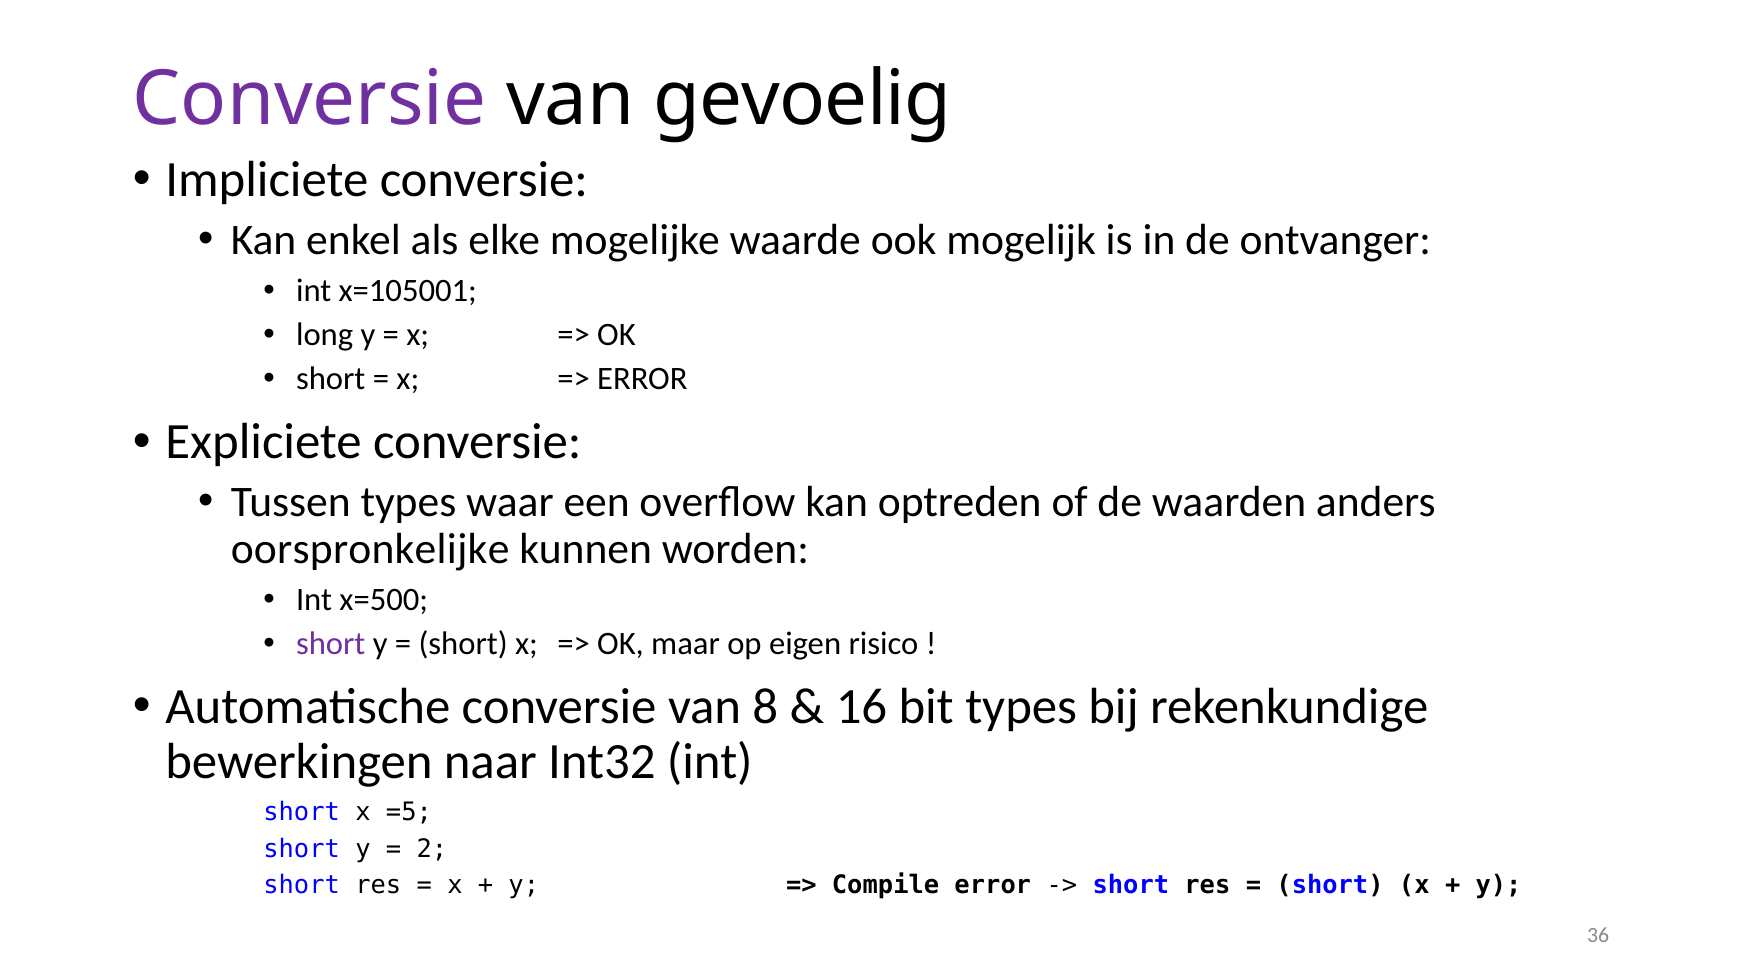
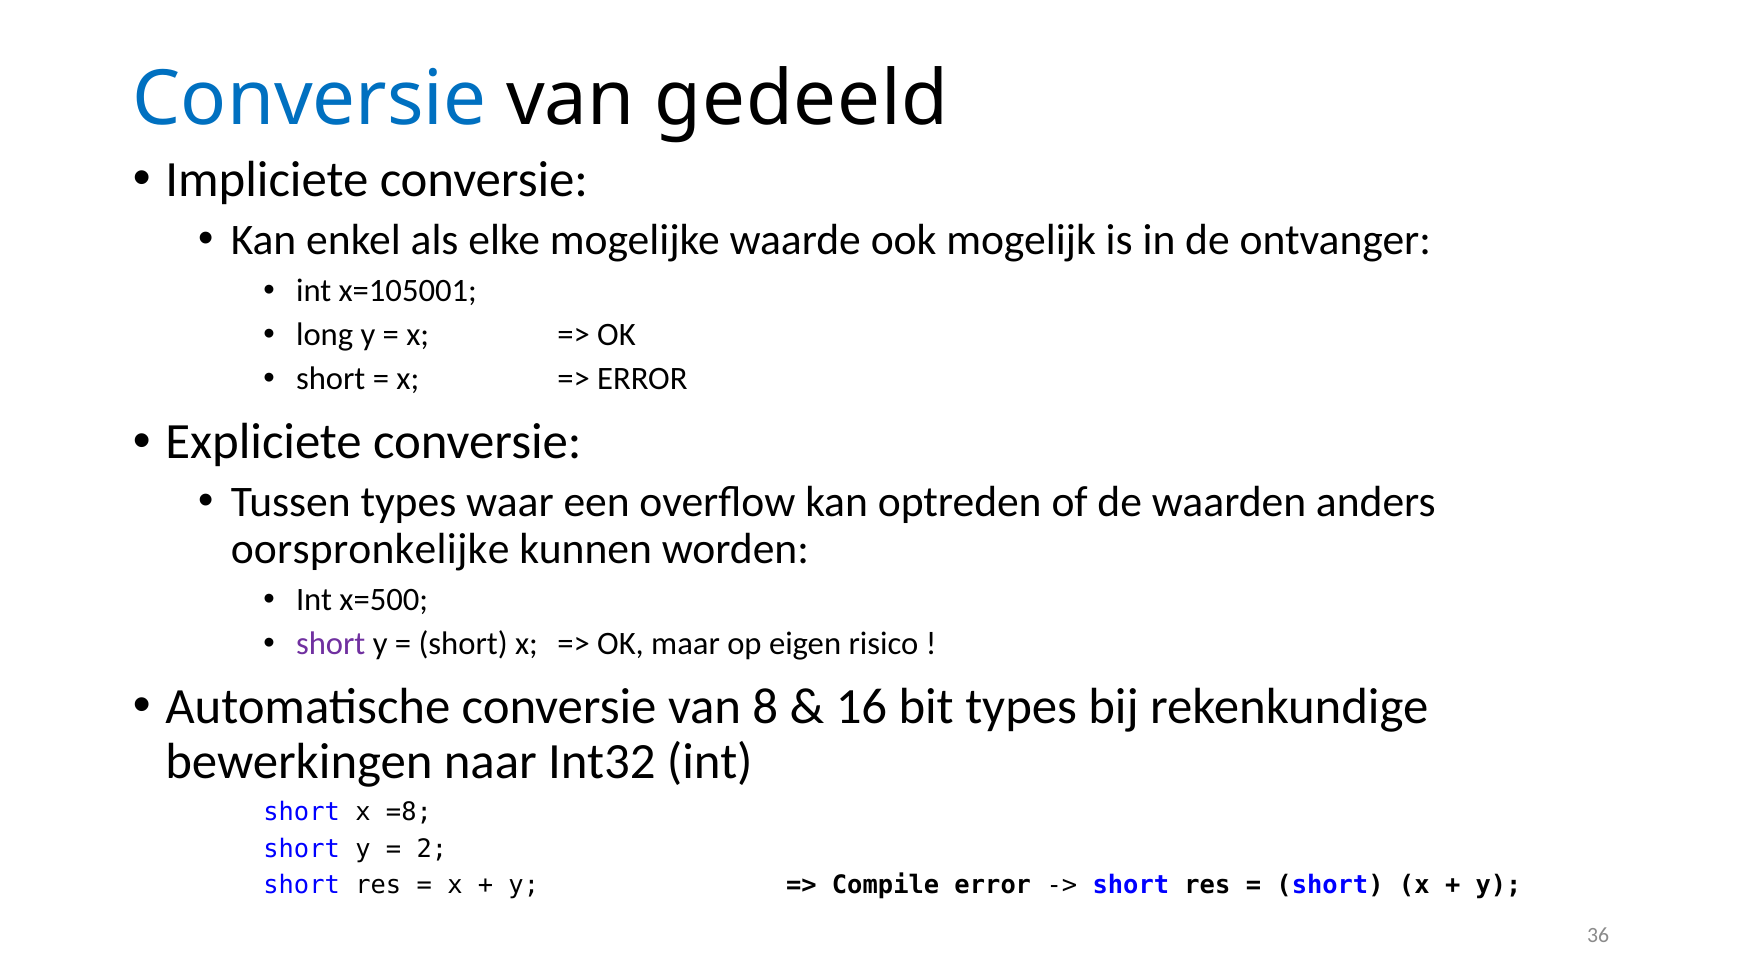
Conversie colour: purple -> blue (310, 99)
gevoelig: gevoelig -> gedeeld (802, 99)
=5: =5 -> =8 (409, 812)
